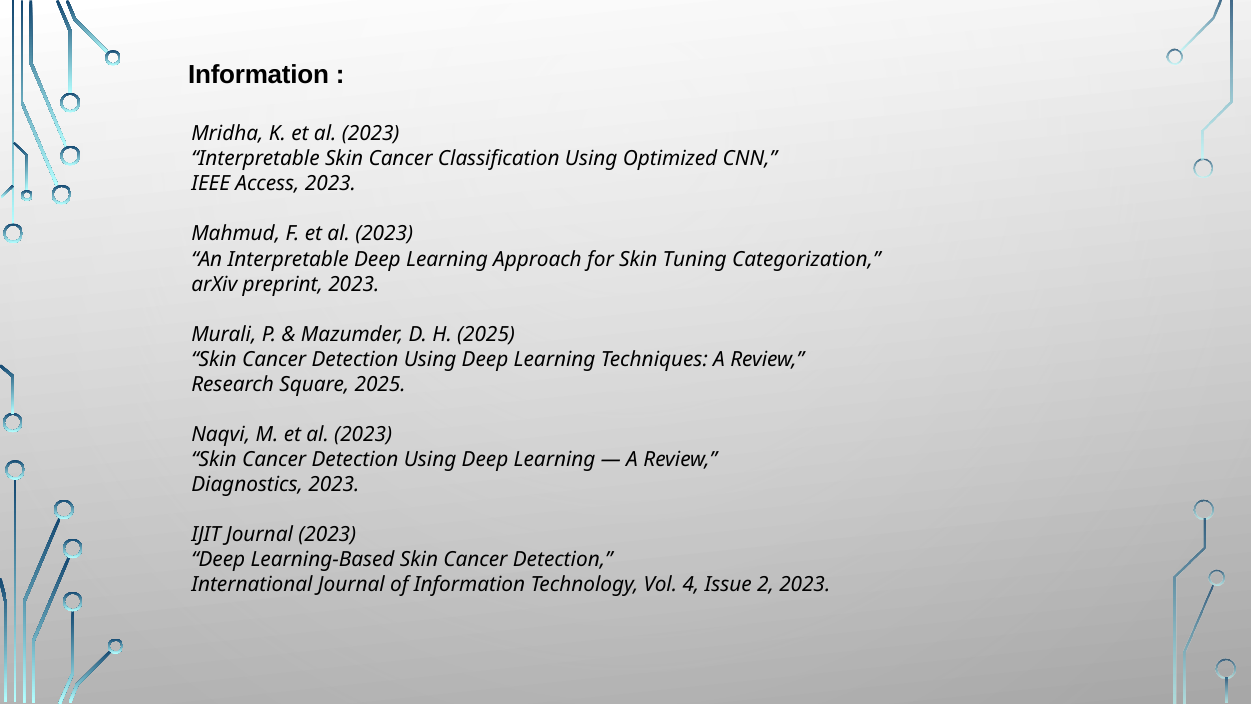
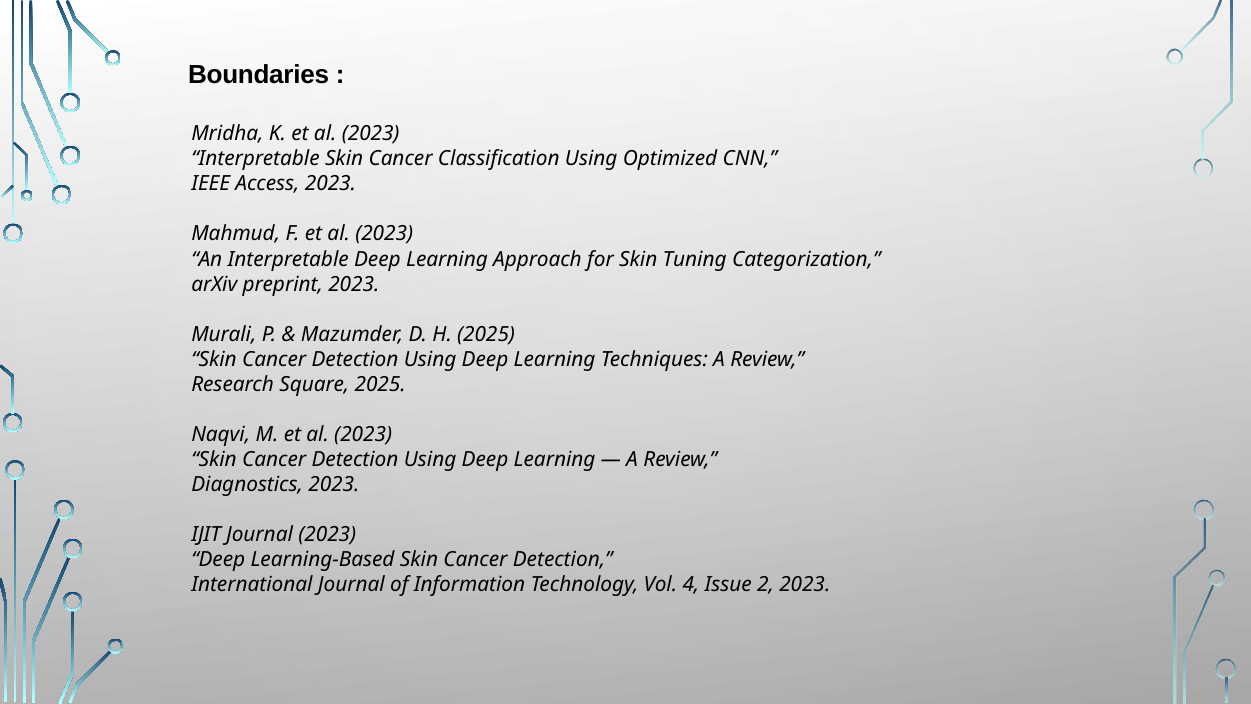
Information: Information -> Boundaries (259, 75)
